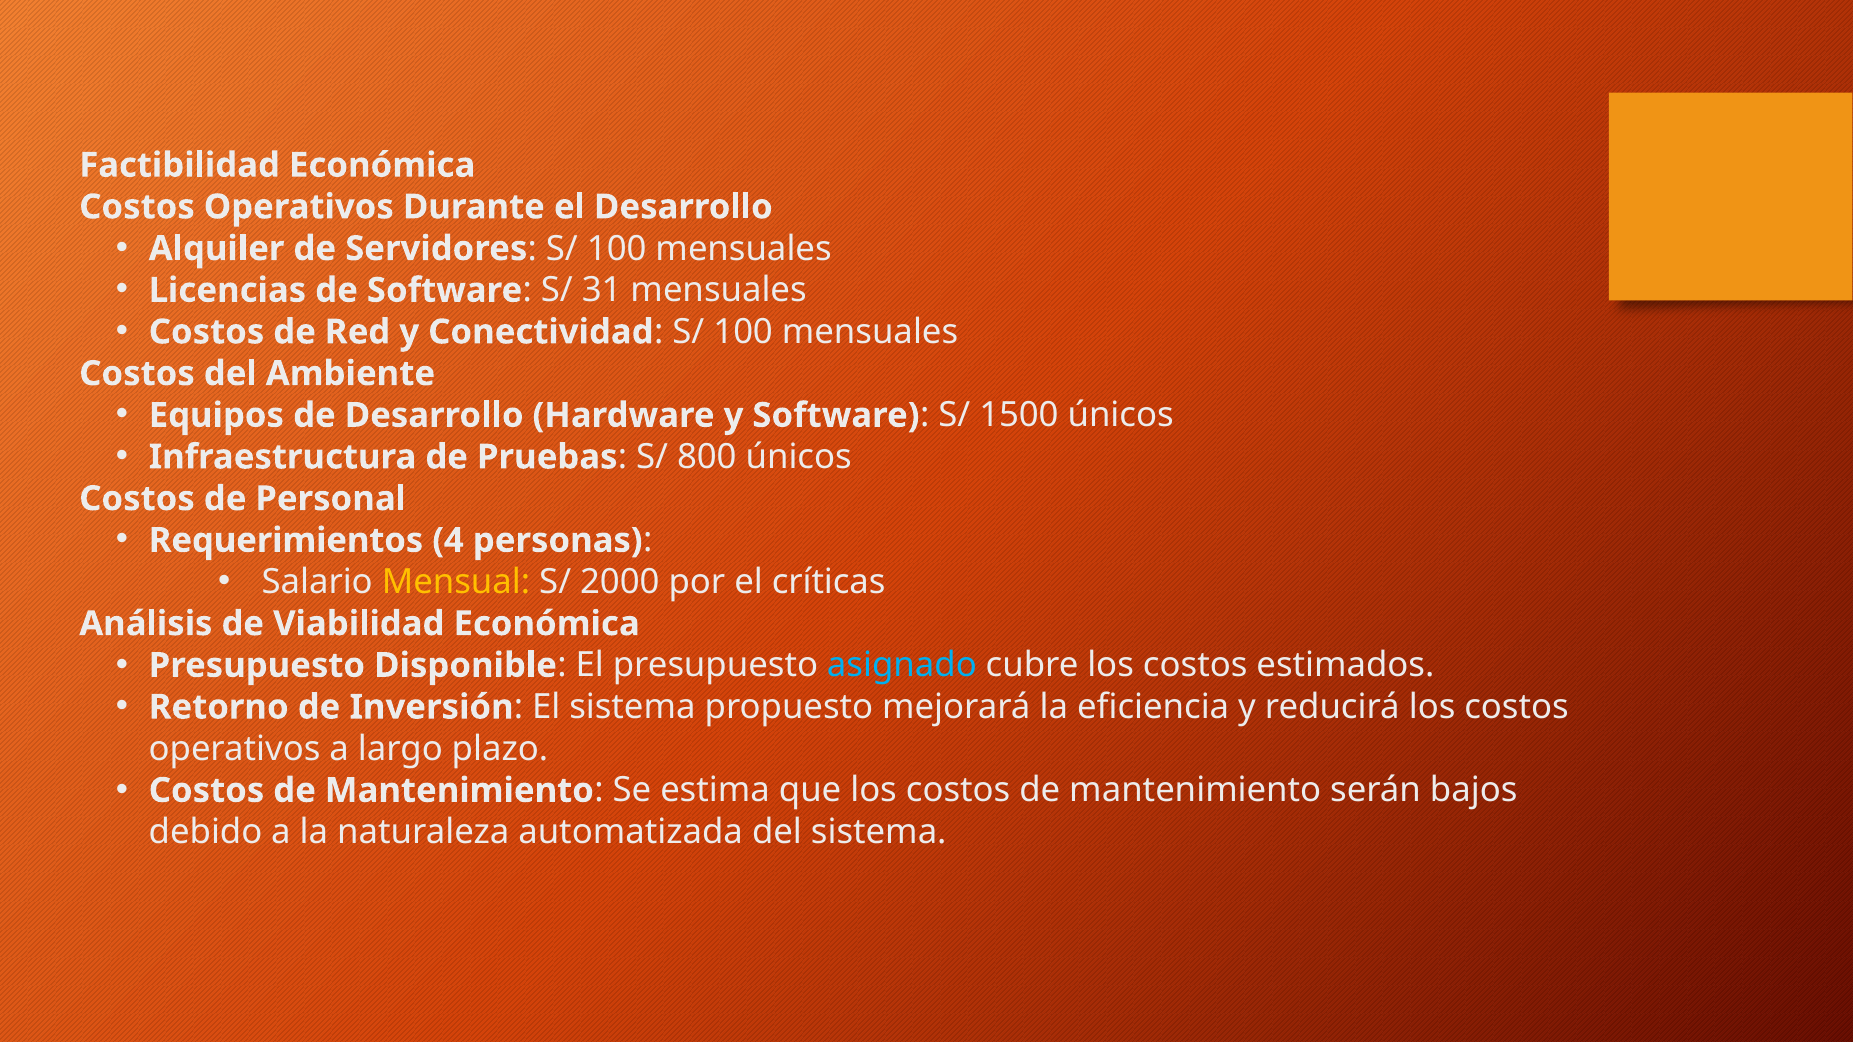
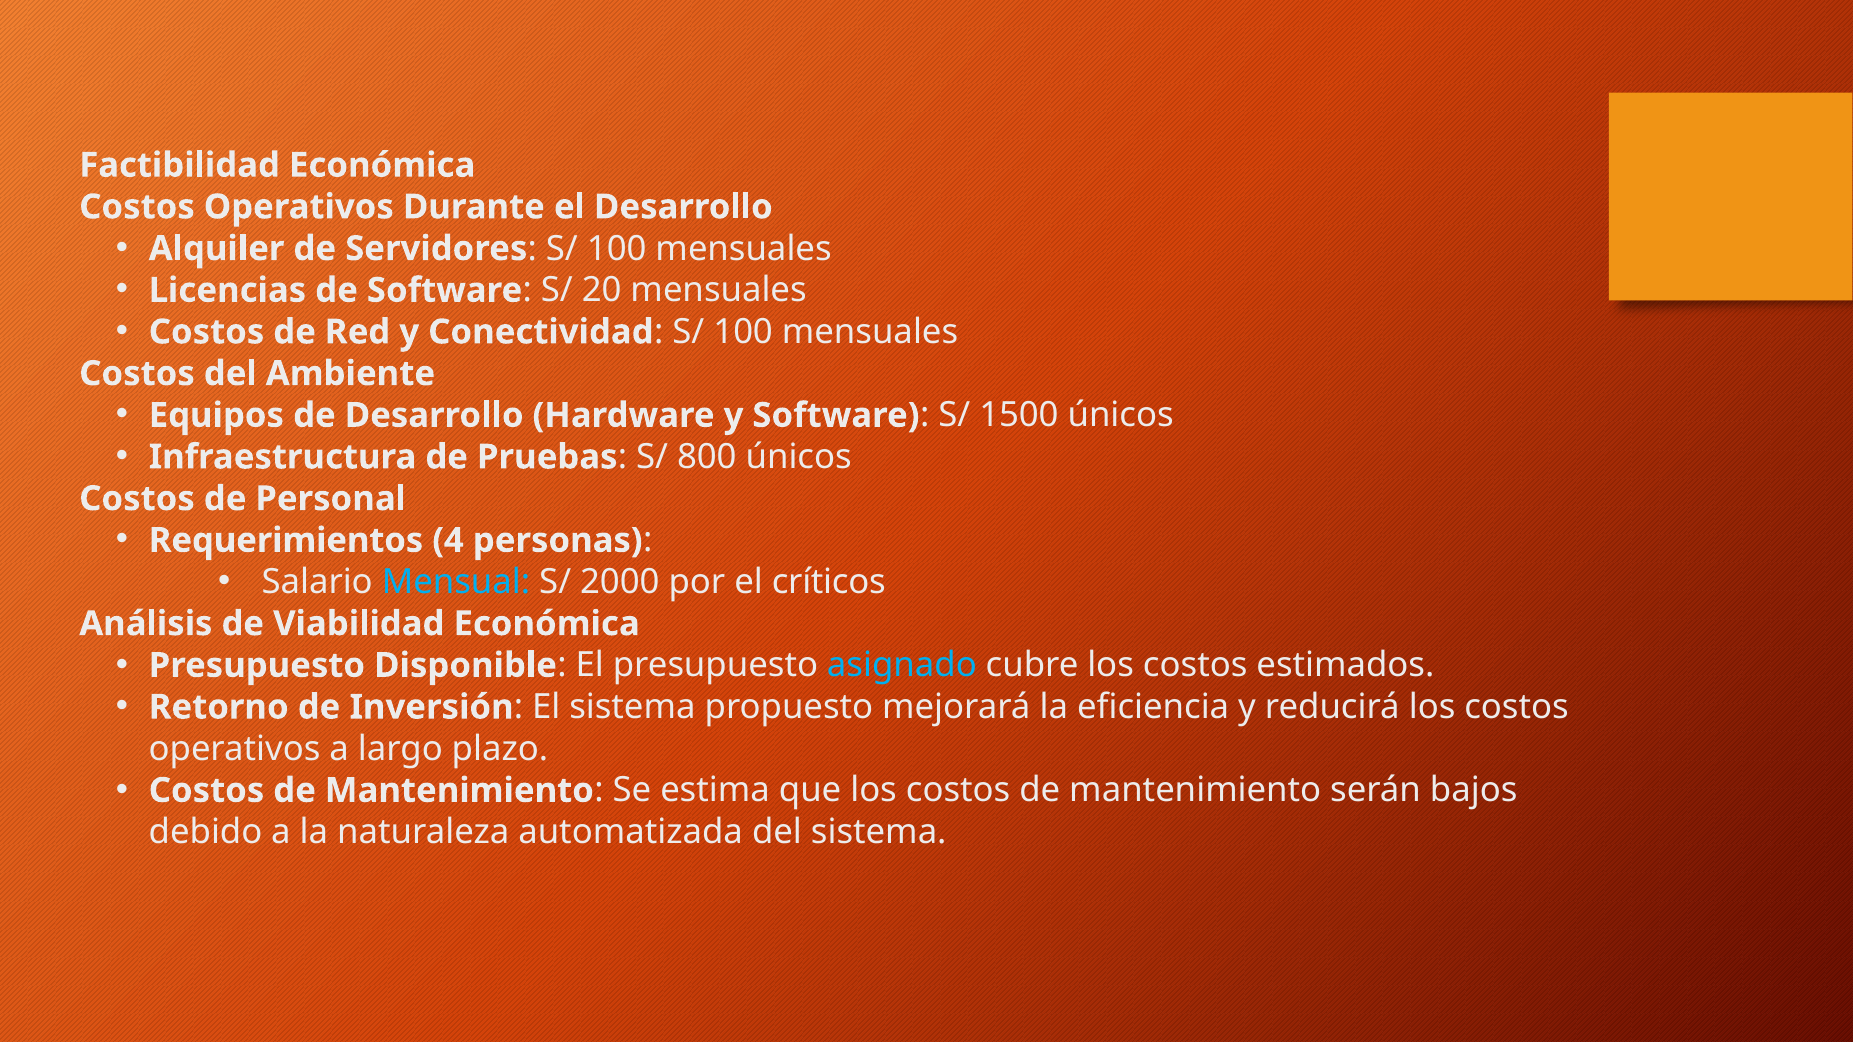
31: 31 -> 20 (602, 290)
Mensual colour: yellow -> light blue (456, 582)
críticas: críticas -> críticos (829, 582)
